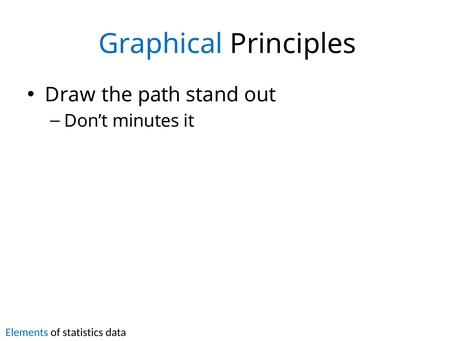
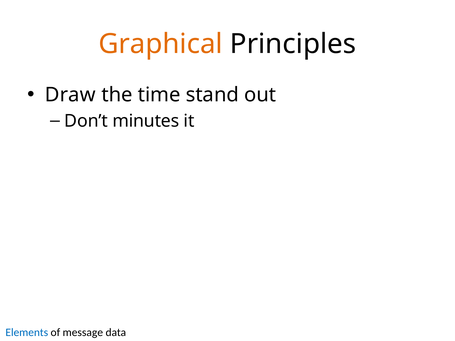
Graphical colour: blue -> orange (161, 44)
path: path -> time (159, 95)
statistics: statistics -> message (83, 333)
